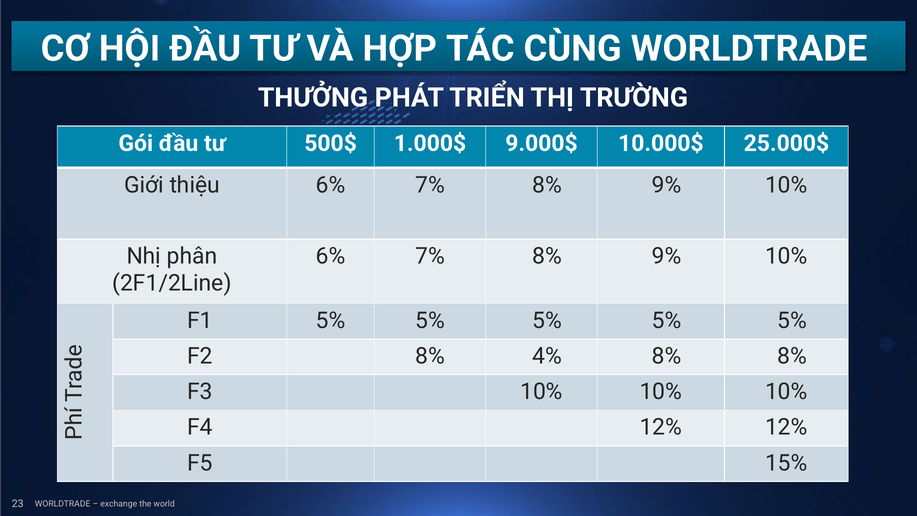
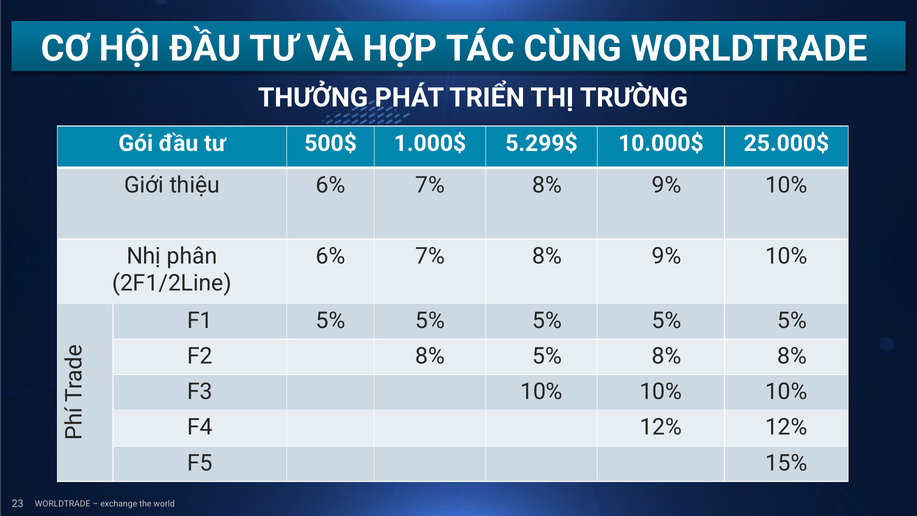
9.000$: 9.000$ -> 5.299$ (541, 143)
8% 4%: 4% -> 5% (547, 356)
